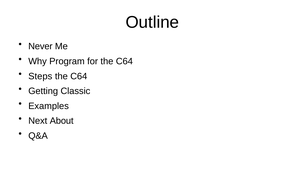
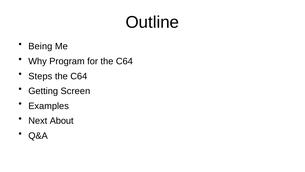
Never: Never -> Being (40, 46)
Classic: Classic -> Screen (75, 91)
